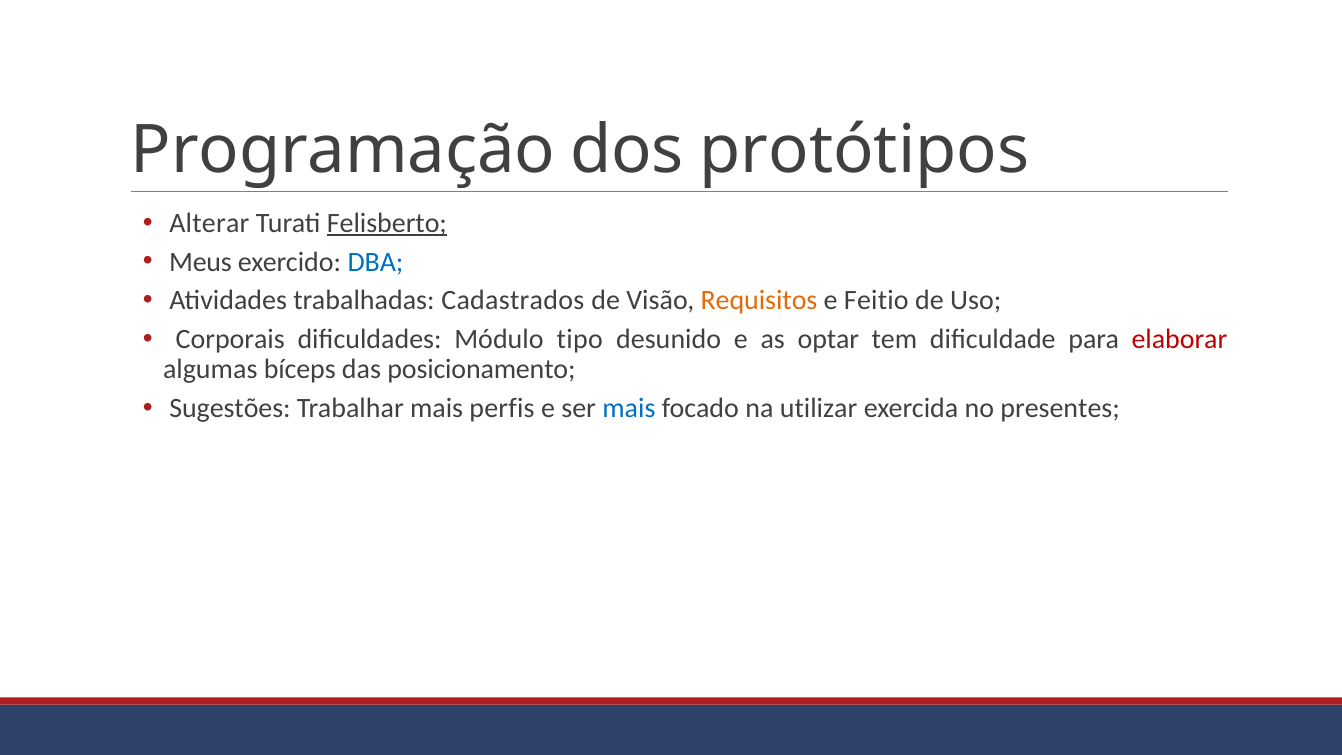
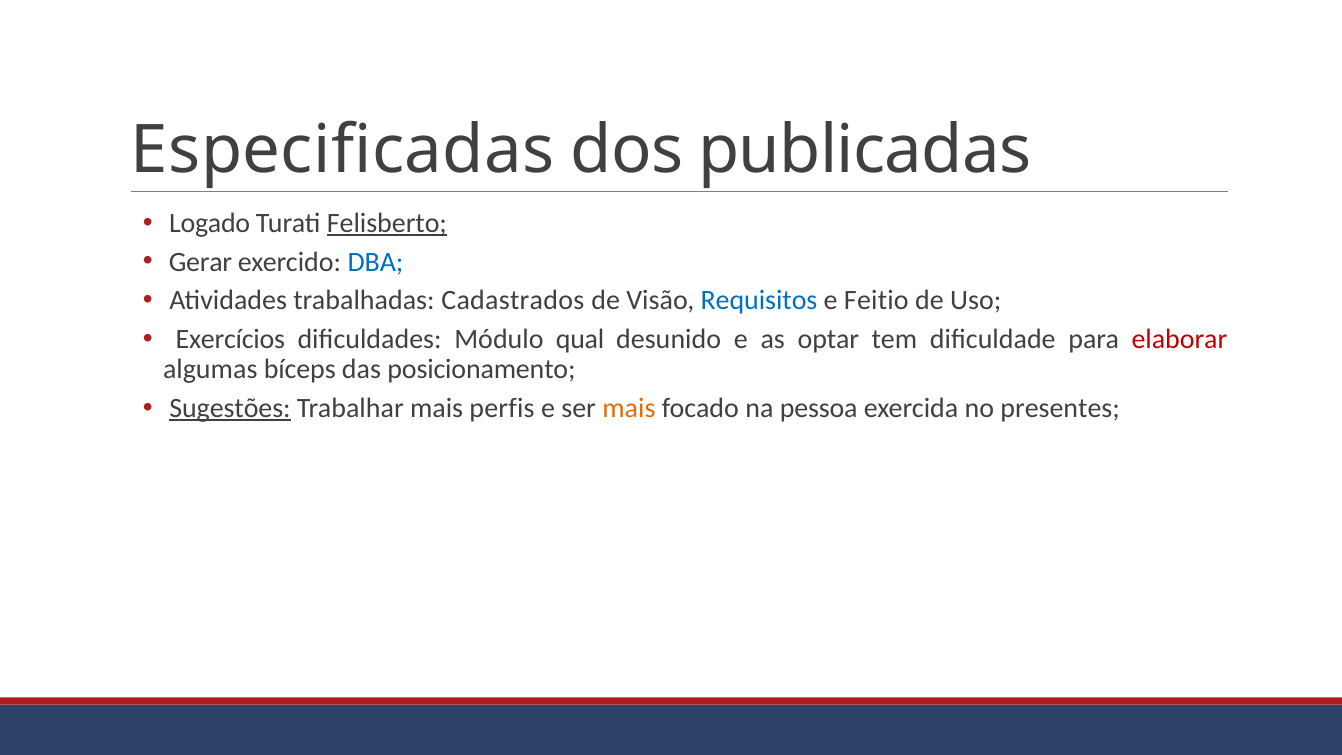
Programação: Programação -> Especificadas (343, 150)
protótipos: protótipos -> publicadas (865, 150)
Alterar: Alterar -> Logado (210, 223)
Meus: Meus -> Gerar (201, 262)
Requisitos colour: orange -> blue (759, 300)
Corporais: Corporais -> Exercícios (230, 339)
tipo: tipo -> qual (580, 339)
Sugestões underline: none -> present (230, 408)
mais colour: blue -> orange (629, 408)
utilizar: utilizar -> pessoa (819, 408)
